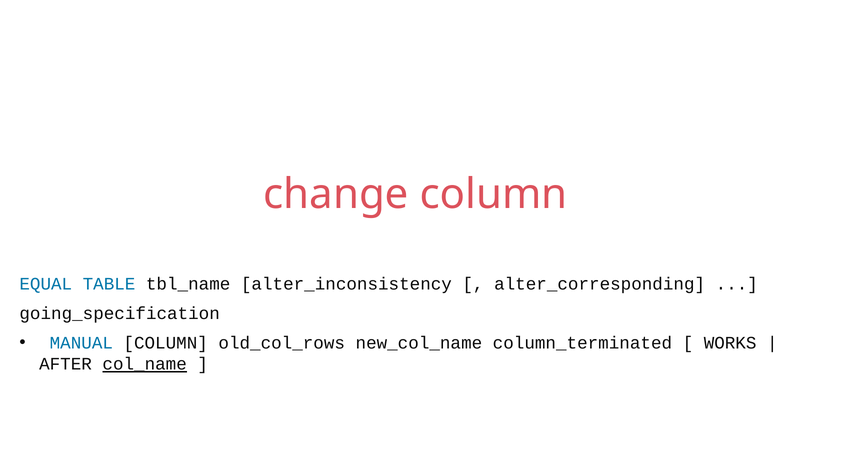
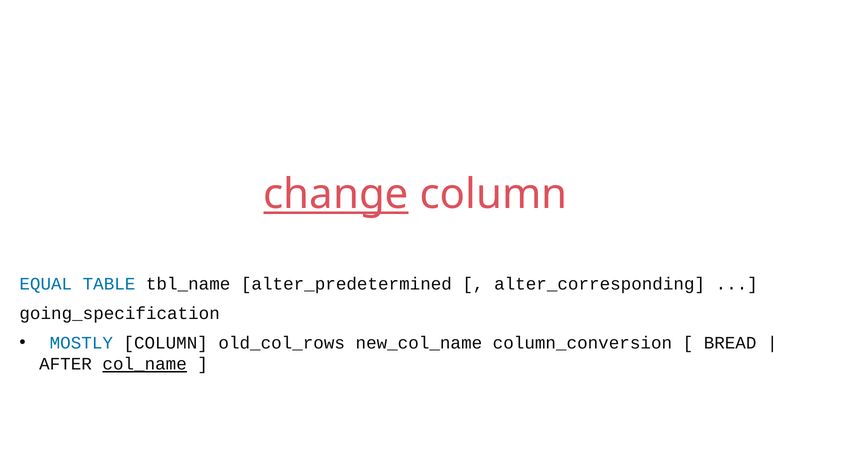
change underline: none -> present (336, 194)
alter_inconsistency: alter_inconsistency -> alter_predetermined (346, 284)
MANUAL: MANUAL -> MOSTLY (81, 343)
column_terminated: column_terminated -> column_conversion (582, 343)
WORKS: WORKS -> BREAD (730, 343)
